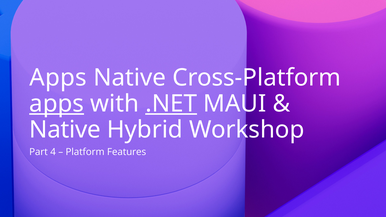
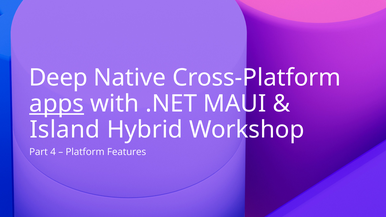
Apps: Apps -> Deep (58, 78)
.NET underline: present -> none (171, 104)
Native: Native -> Island (65, 130)
